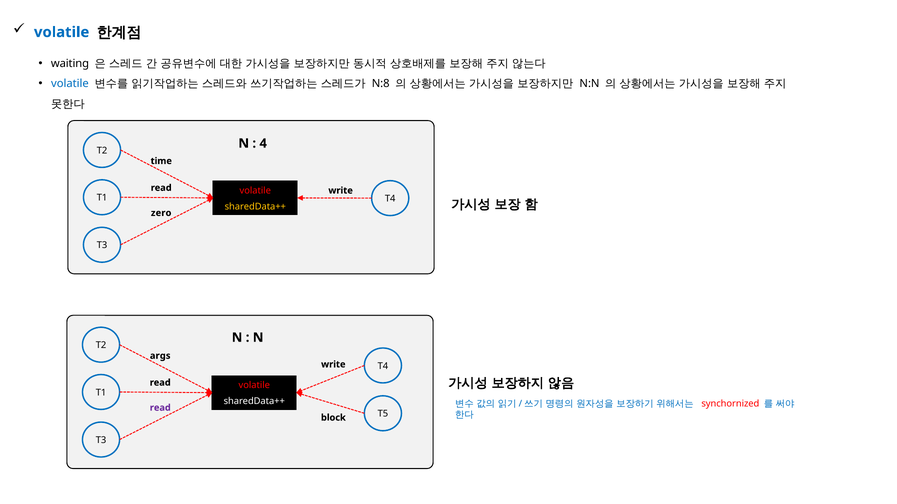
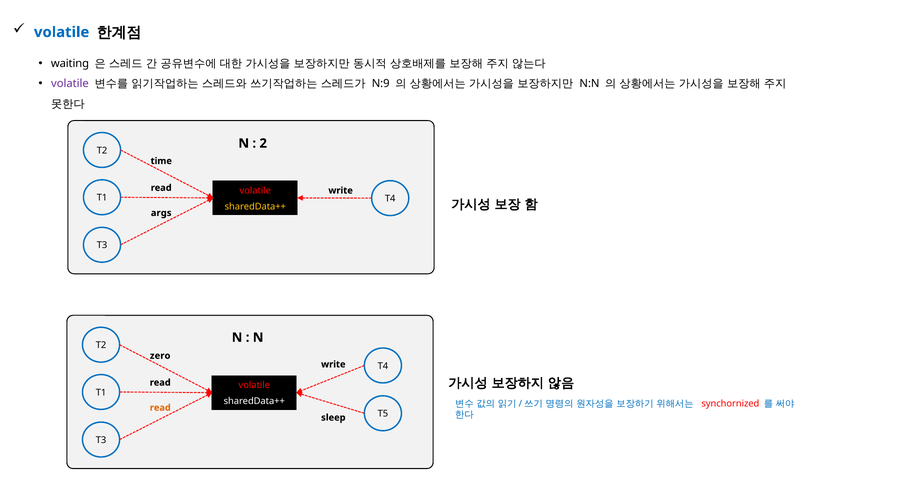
volatile colour: blue -> purple (70, 84)
N:8: N:8 -> N:9 (381, 84)
4: 4 -> 2 (263, 144)
zero: zero -> args (161, 213)
args: args -> zero (160, 356)
read colour: purple -> orange (160, 408)
block: block -> sleep (333, 418)
